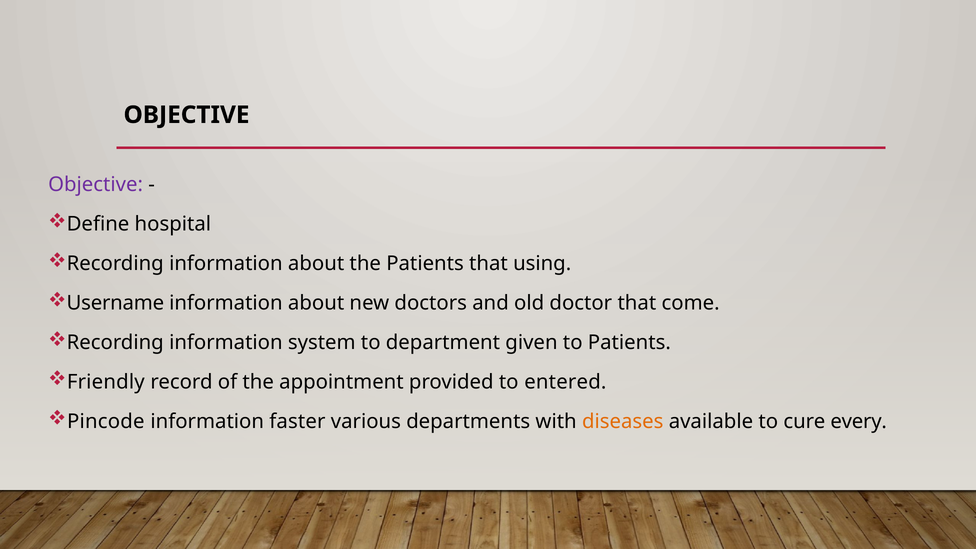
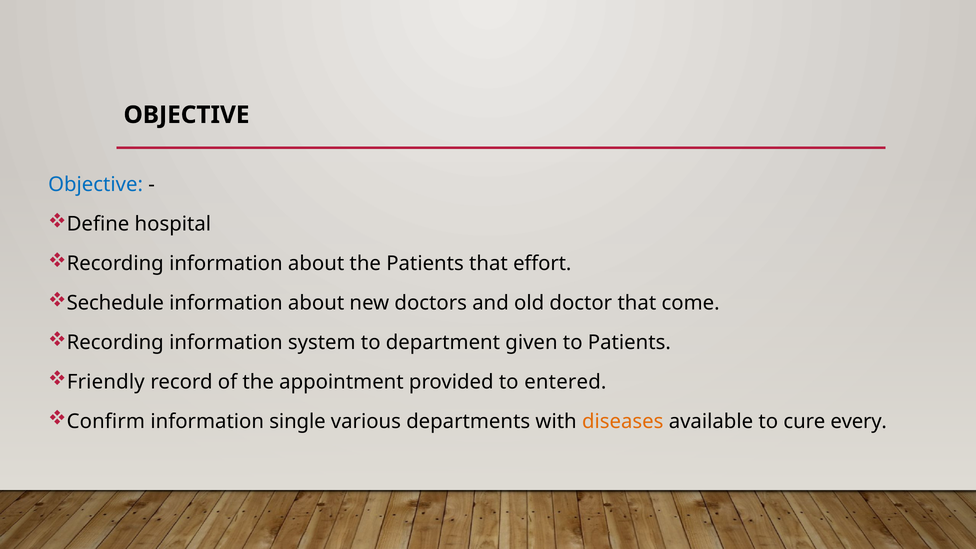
Objective colour: purple -> blue (96, 185)
using: using -> effort (542, 264)
Username: Username -> Sechedule (115, 303)
Pincode: Pincode -> Confirm (106, 421)
faster: faster -> single (298, 421)
